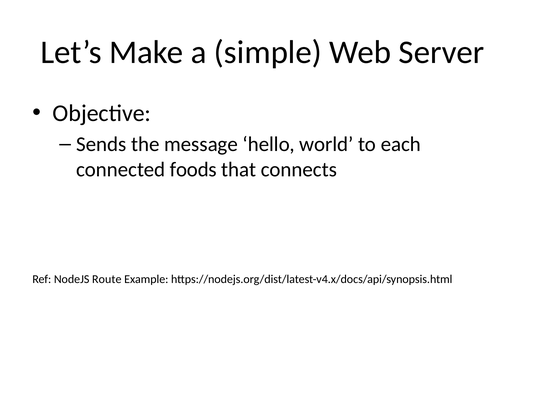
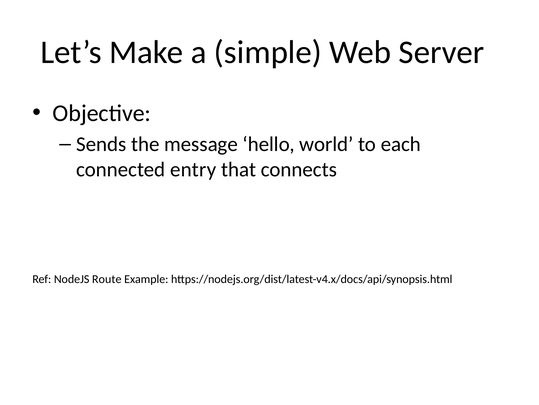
foods: foods -> entry (193, 169)
